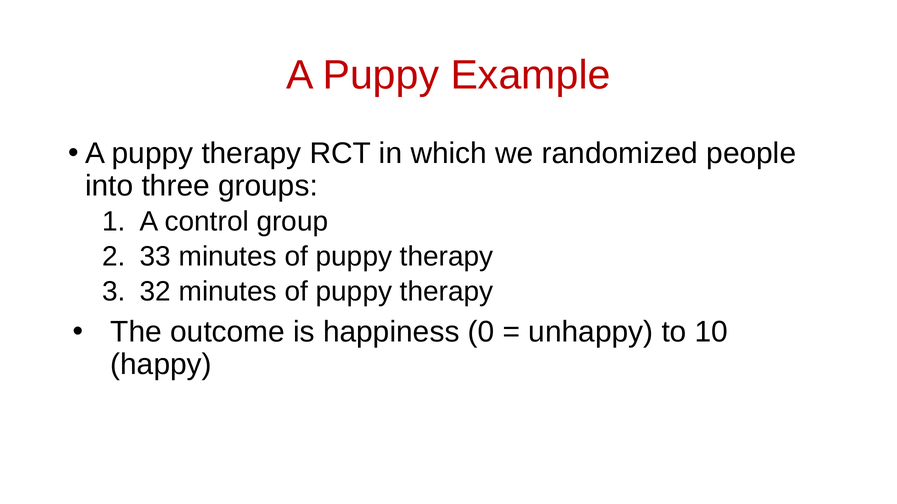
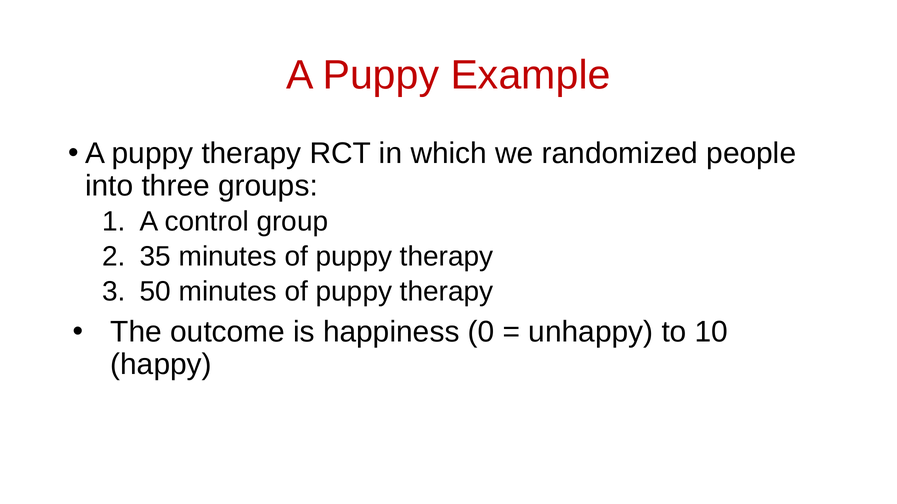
33: 33 -> 35 (155, 257)
32: 32 -> 50 (155, 292)
